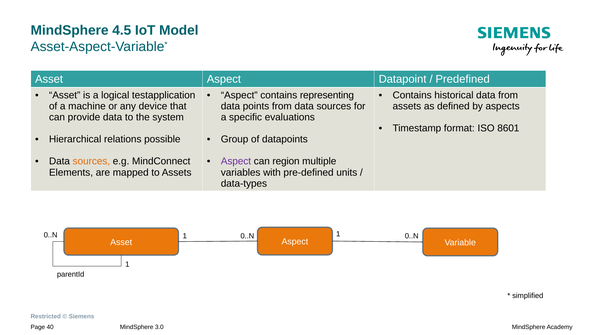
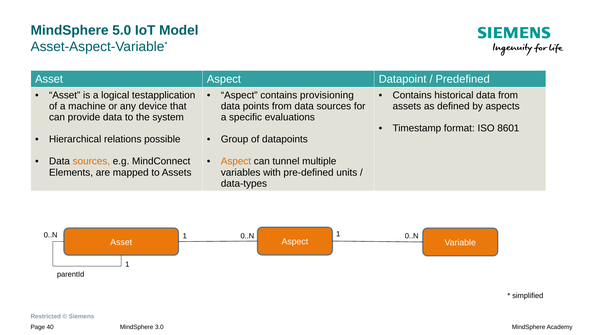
4.5: 4.5 -> 5.0 (122, 30)
representing: representing -> provisioning (327, 95)
Aspect colour: purple -> orange (236, 161)
region: region -> tunnel (286, 161)
